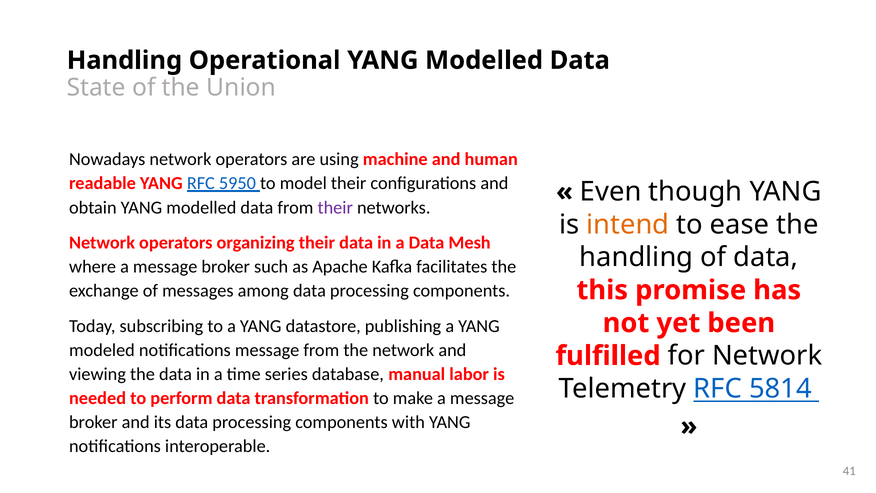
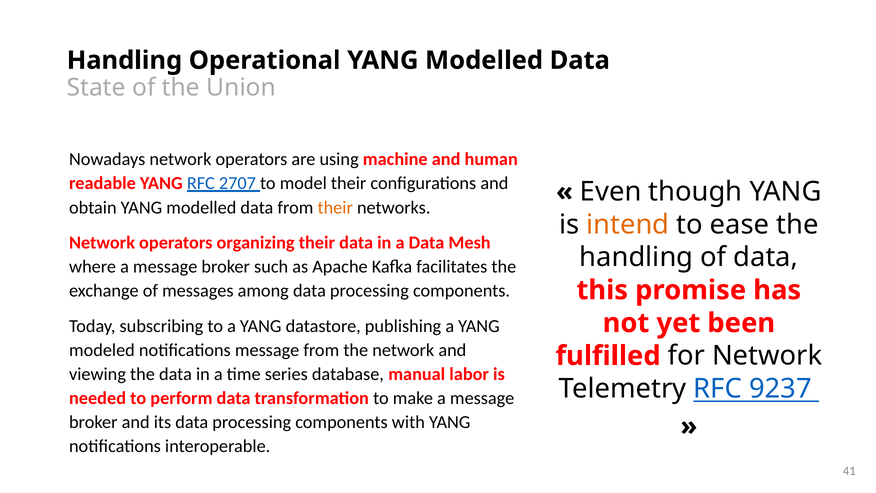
5950: 5950 -> 2707 (237, 183)
their colour: purple -> orange (335, 208)
5814: 5814 -> 9237 (780, 389)
